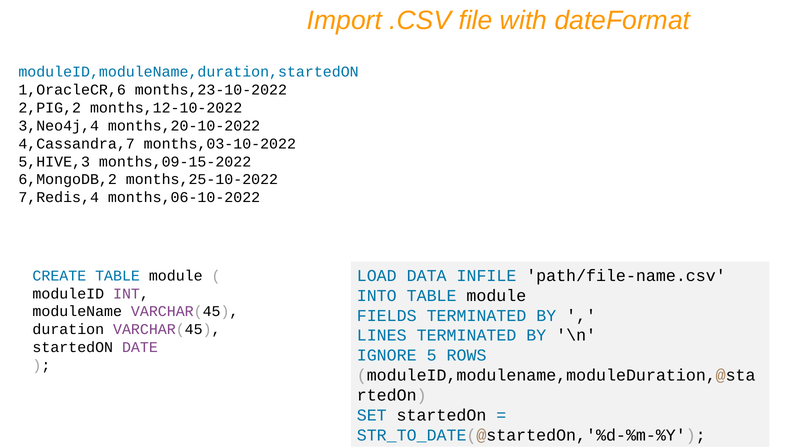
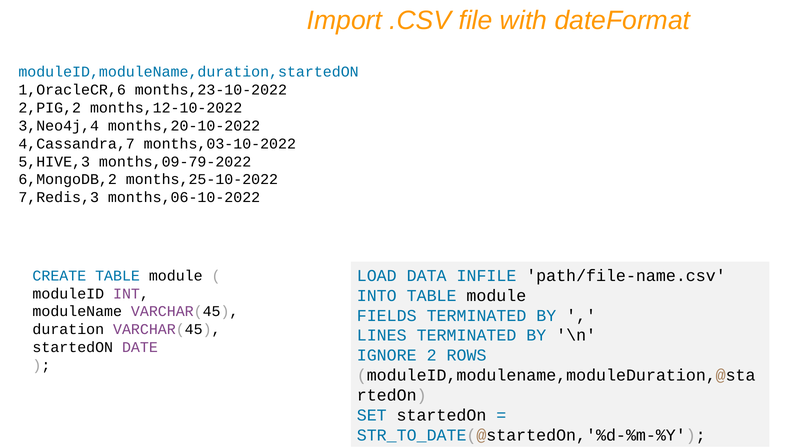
months,09-15-2022: months,09-15-2022 -> months,09-79-2022 (175, 162)
7,Redis,4: 7,Redis,4 -> 7,Redis,3 (59, 197)
5: 5 -> 2 (432, 355)
